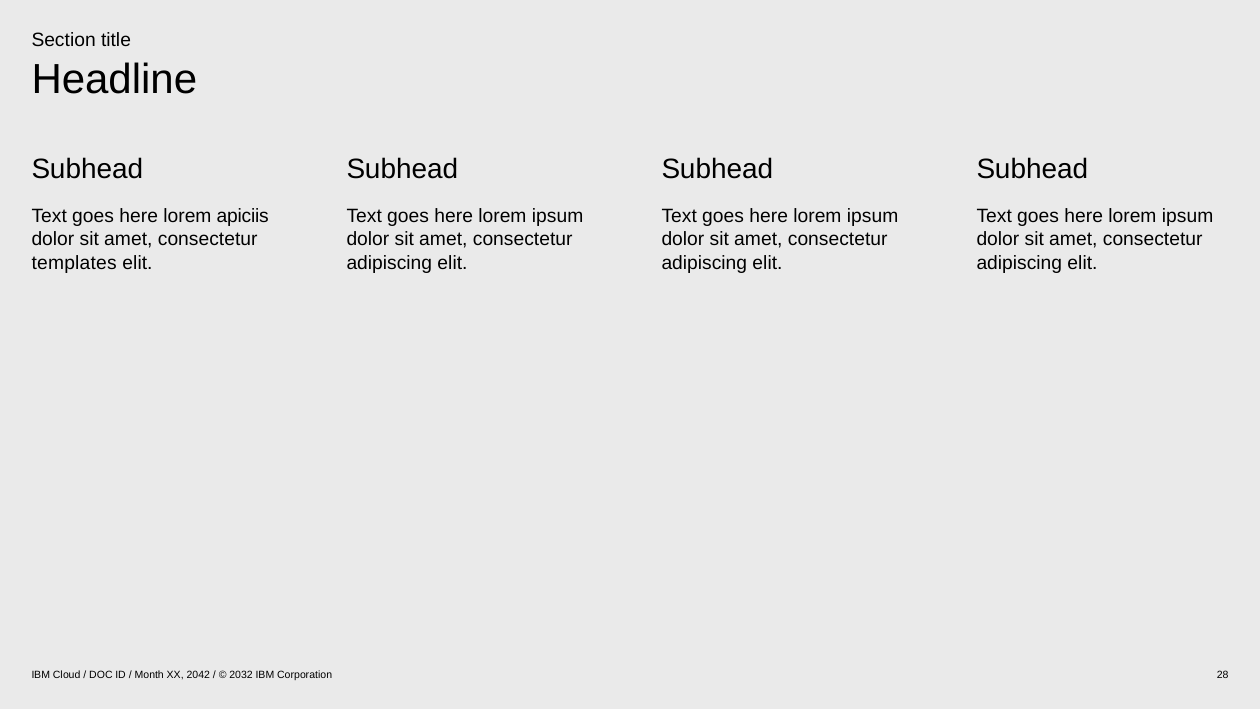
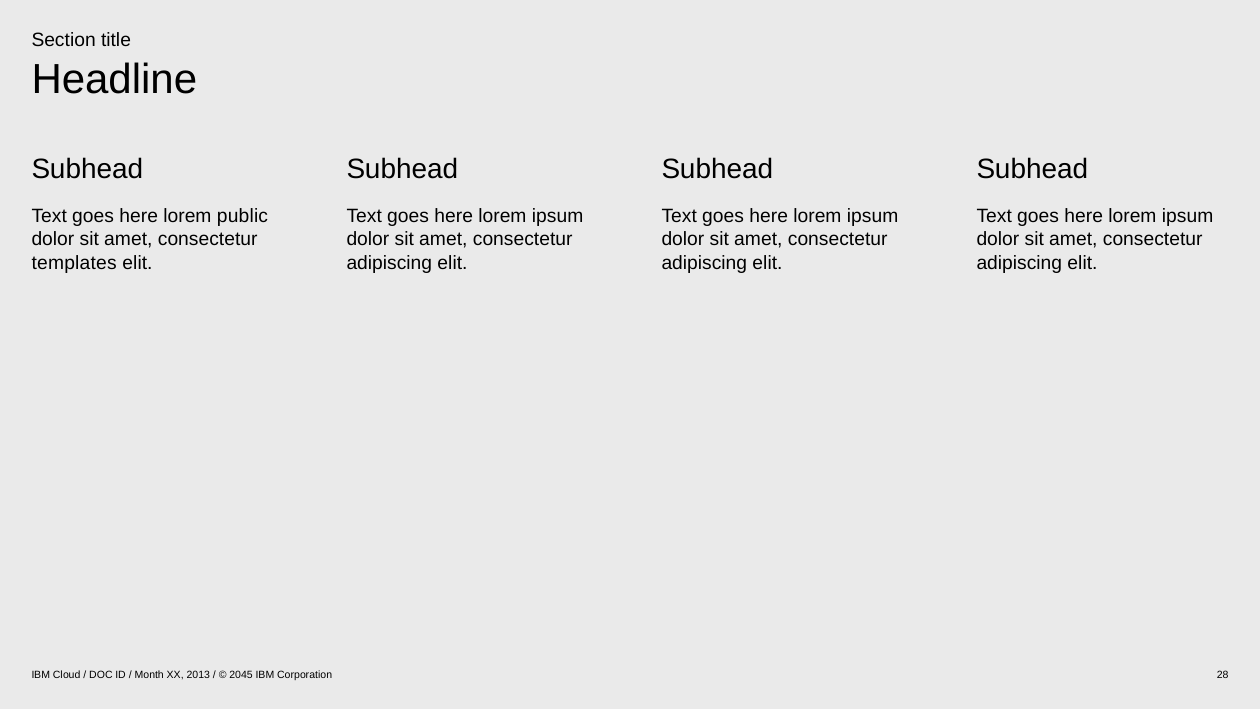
apiciis: apiciis -> public (242, 216)
2042: 2042 -> 2013 (198, 675)
2032: 2032 -> 2045 (241, 675)
